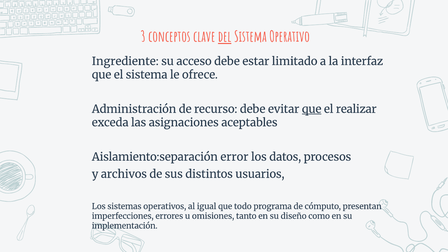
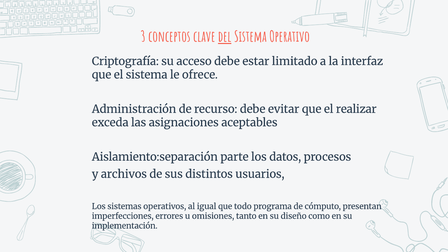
Ingrediente: Ingrediente -> Criptografía (125, 61)
que underline: present -> none (312, 109)
error: error -> parte (234, 157)
